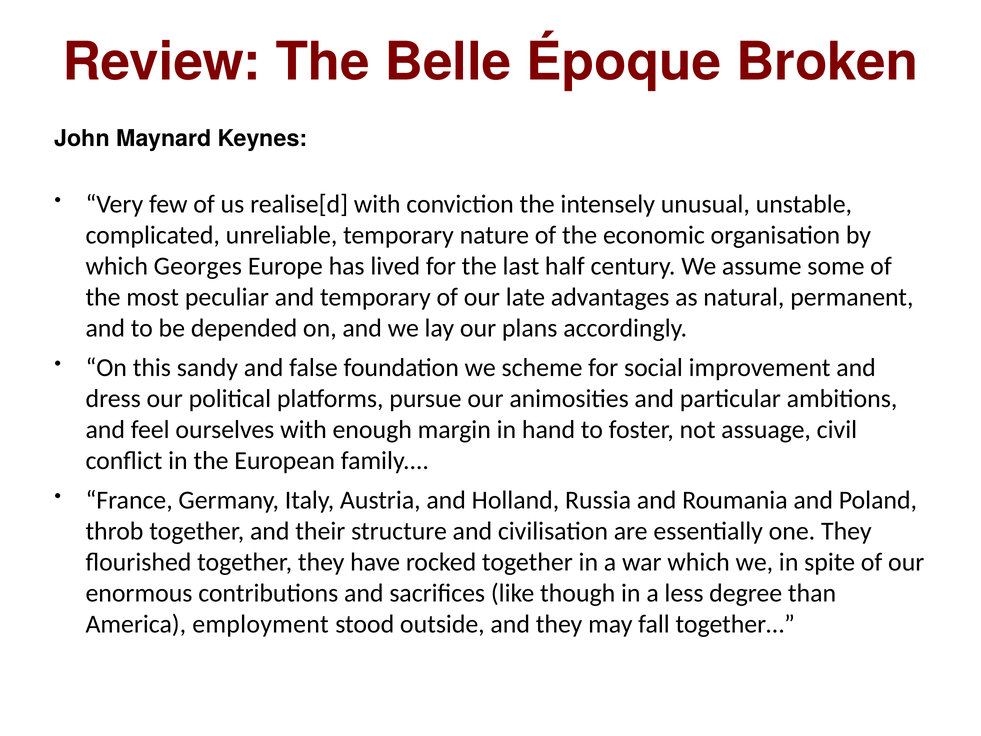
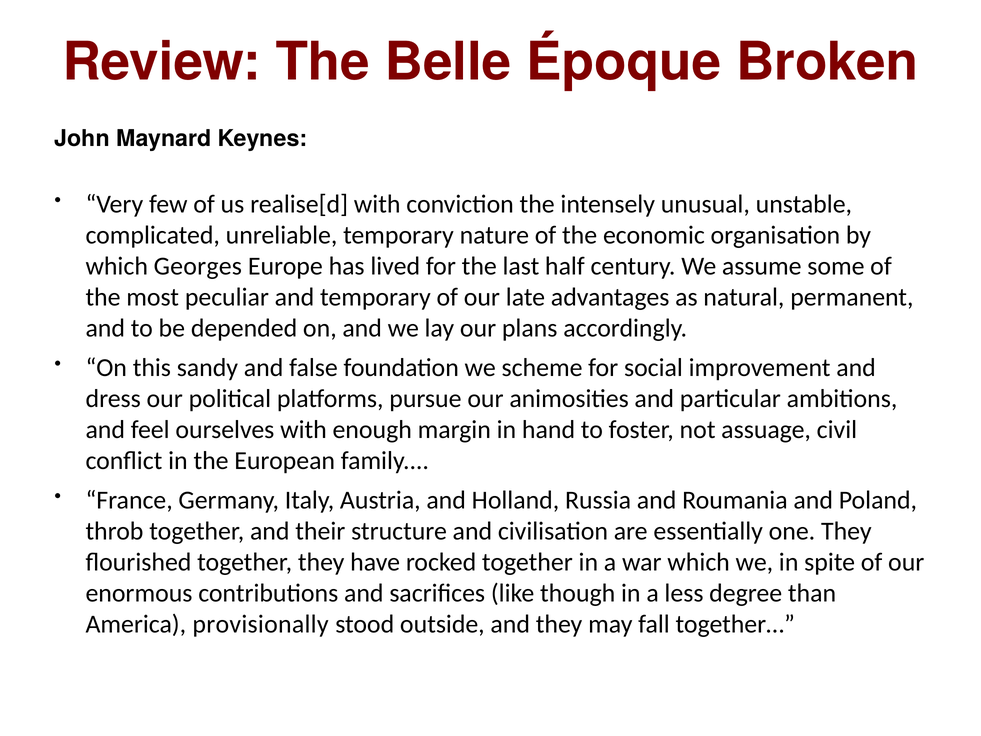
employment: employment -> provisionally (261, 624)
